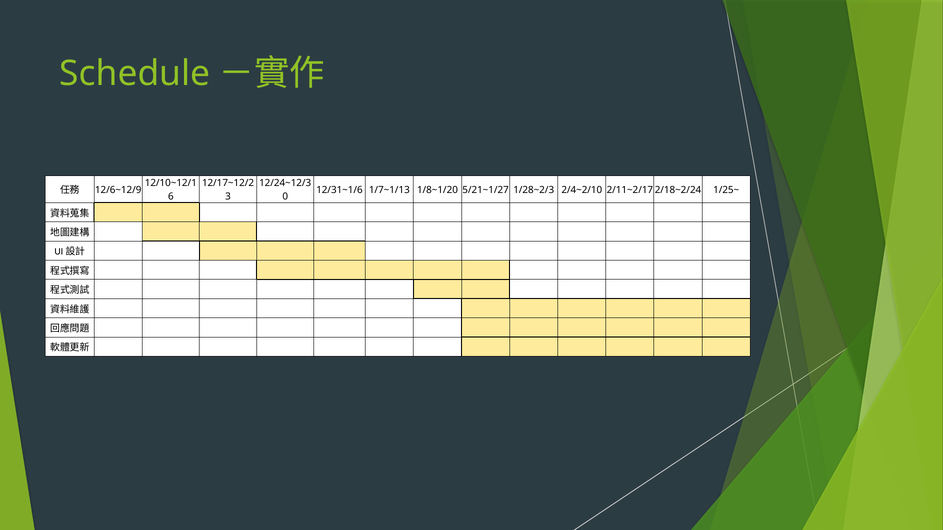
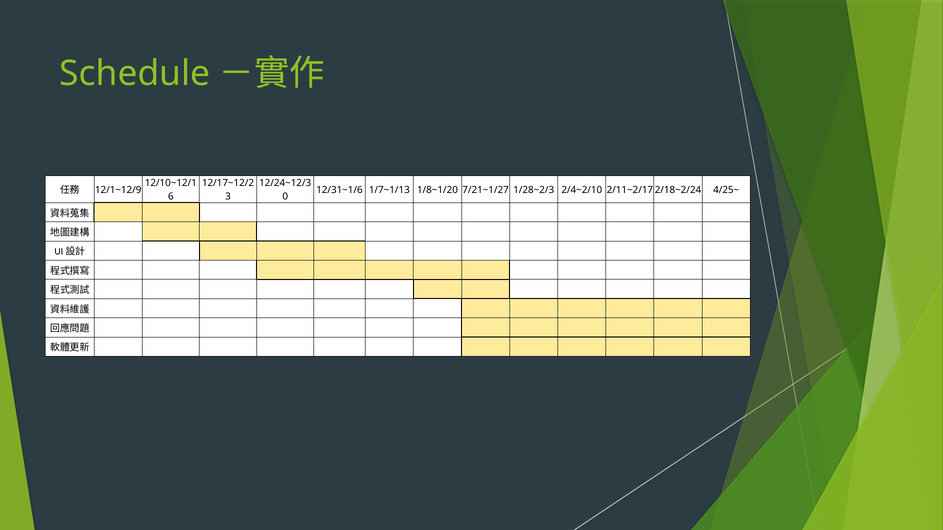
12/6~12/9: 12/6~12/9 -> 12/1~12/9 (118, 190)
5/21~1/27: 5/21~1/27 -> 7/21~1/27 (486, 190)
1/25~: 1/25~ -> 4/25~ (726, 190)
